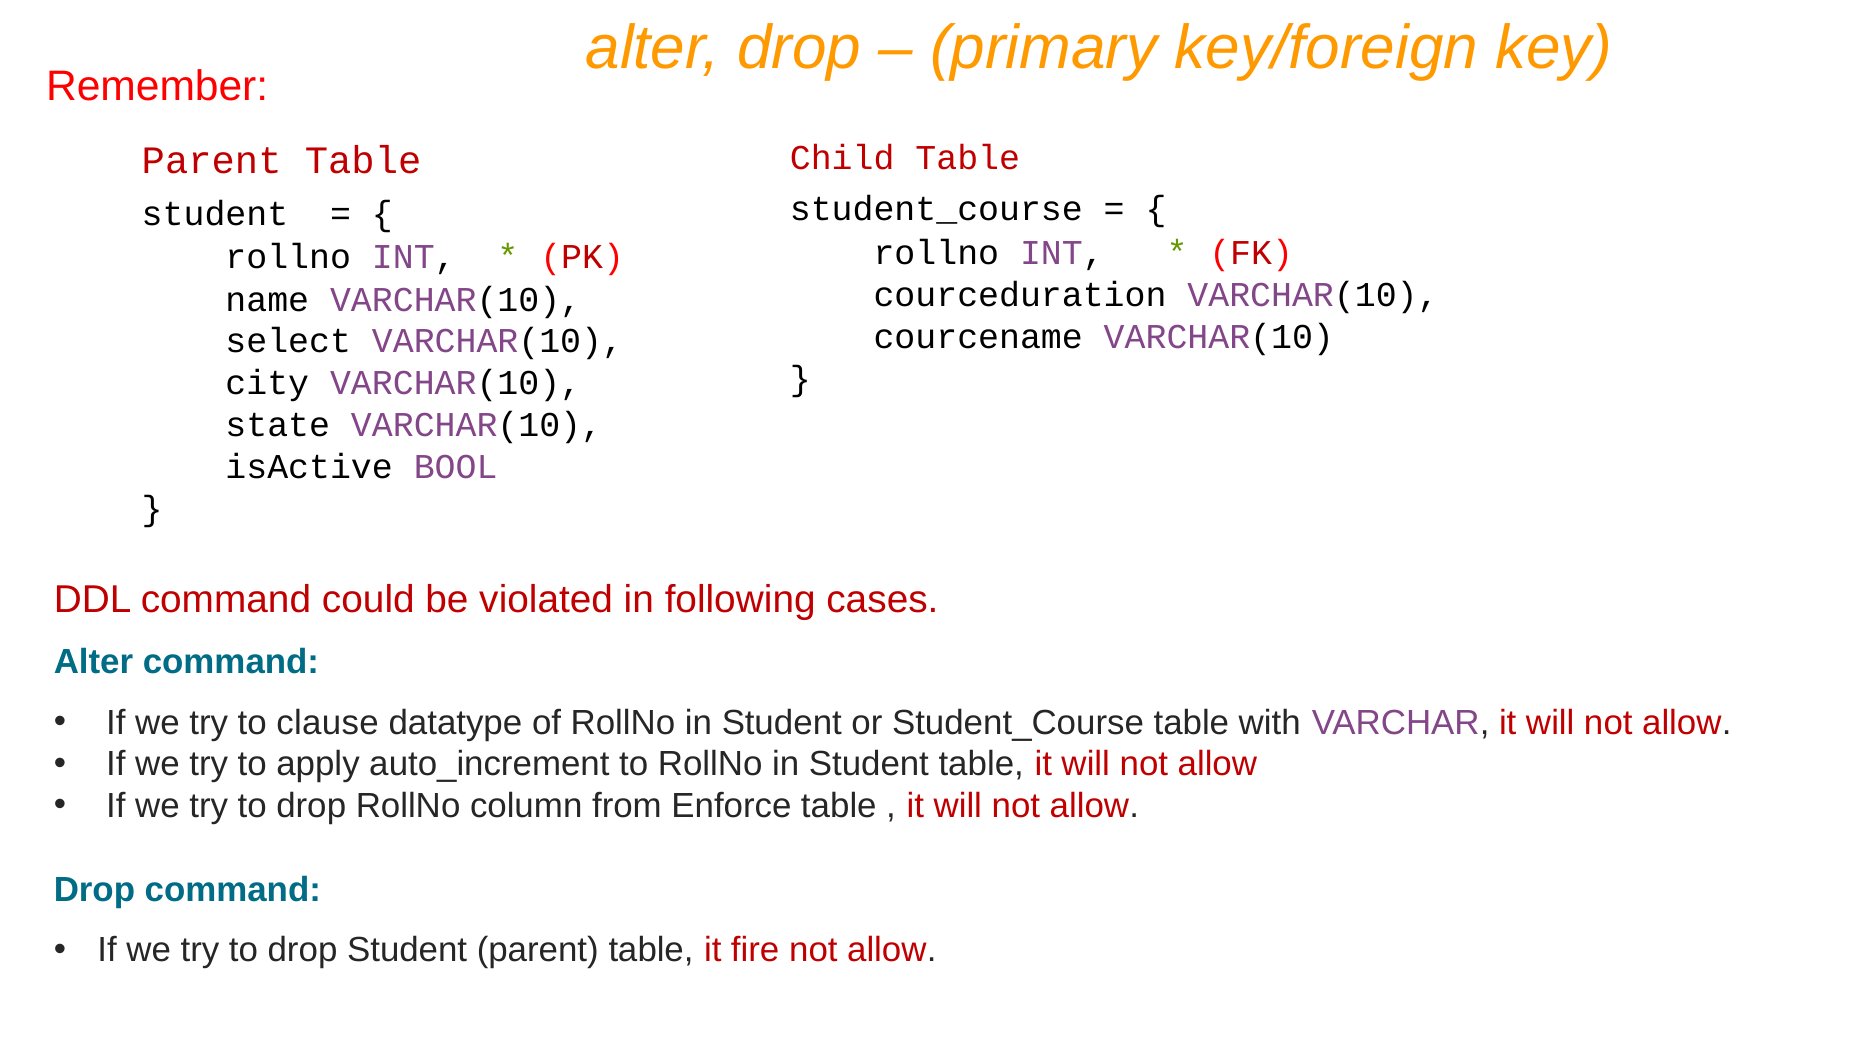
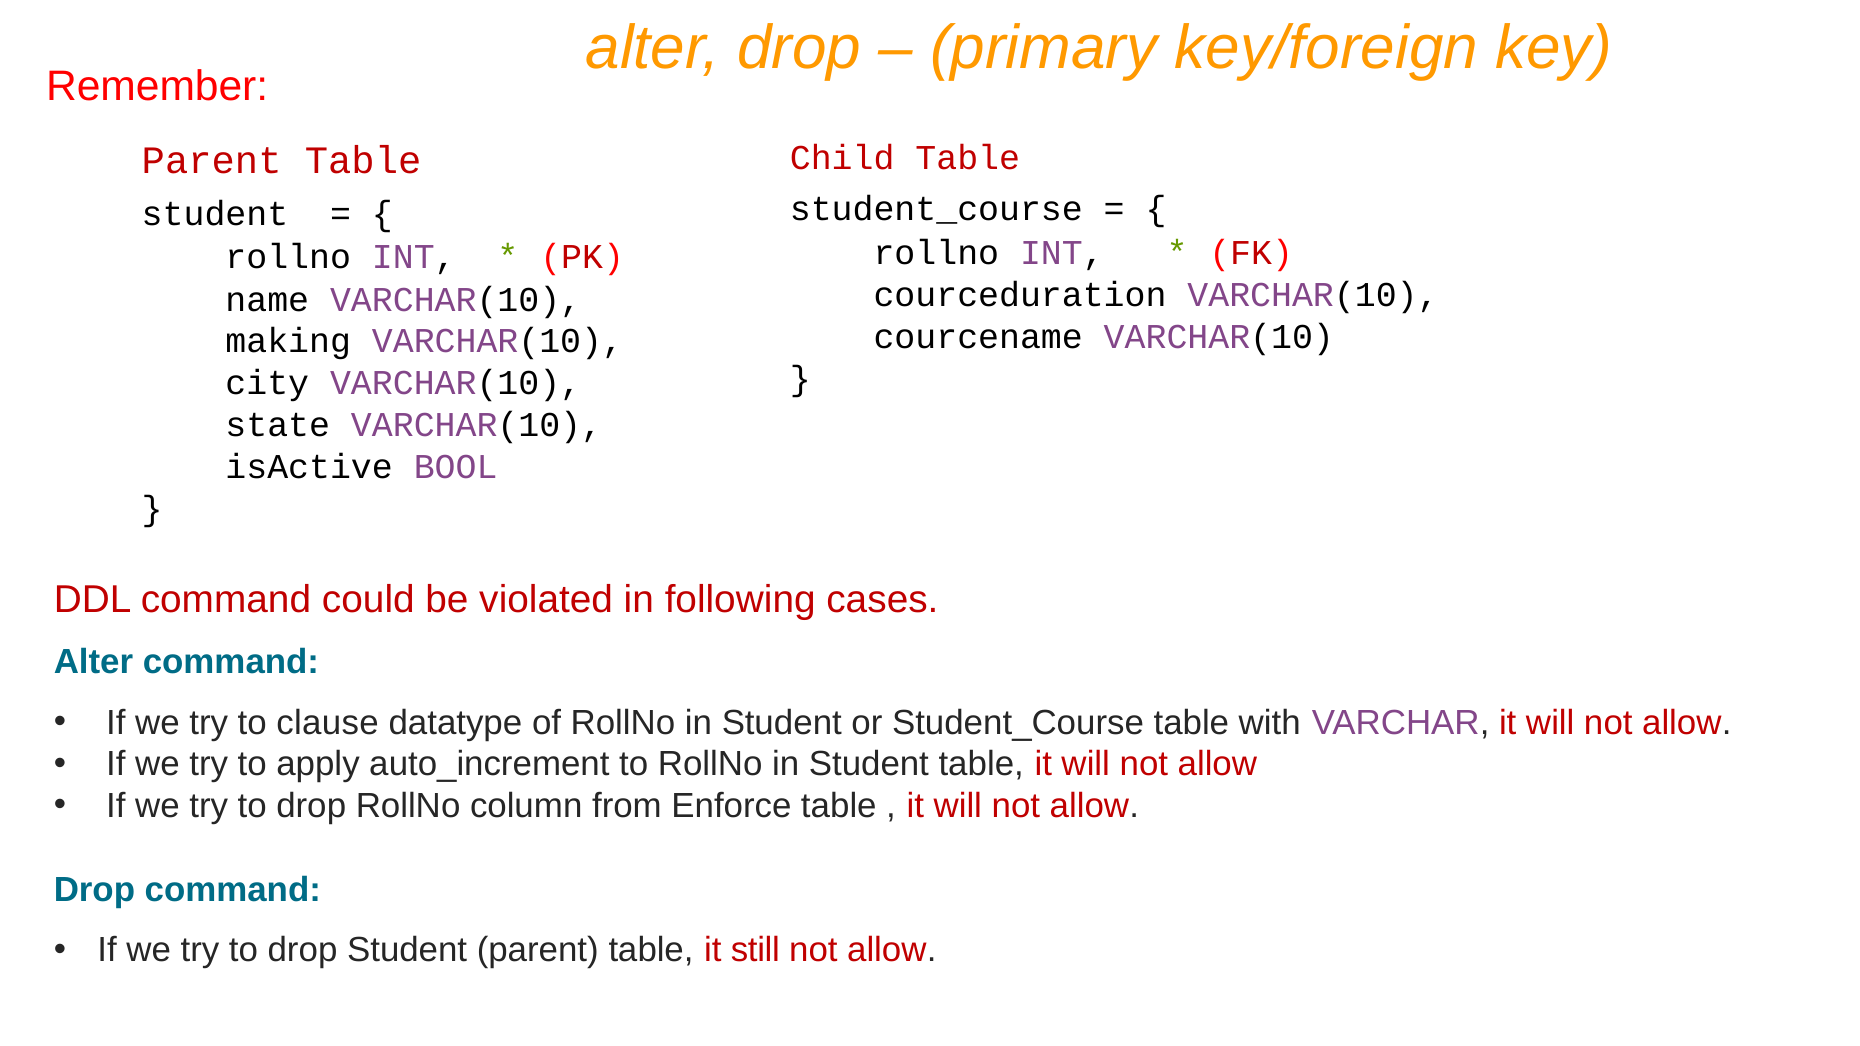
select: select -> making (288, 341)
fire: fire -> still (755, 951)
